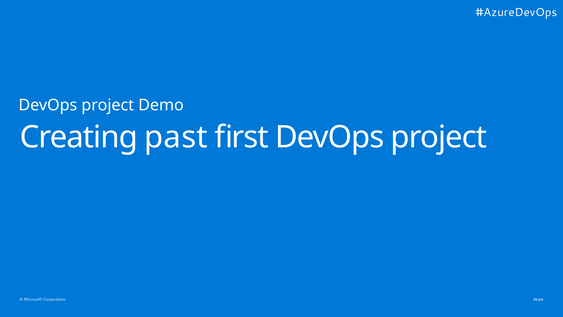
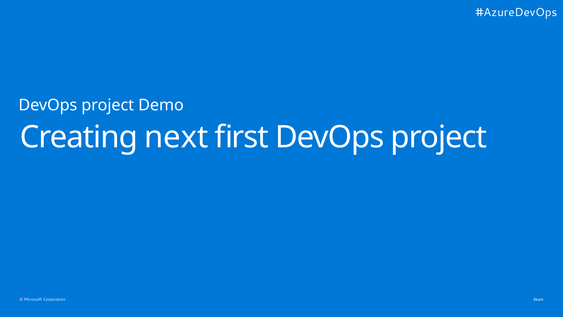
past: past -> next (176, 137)
